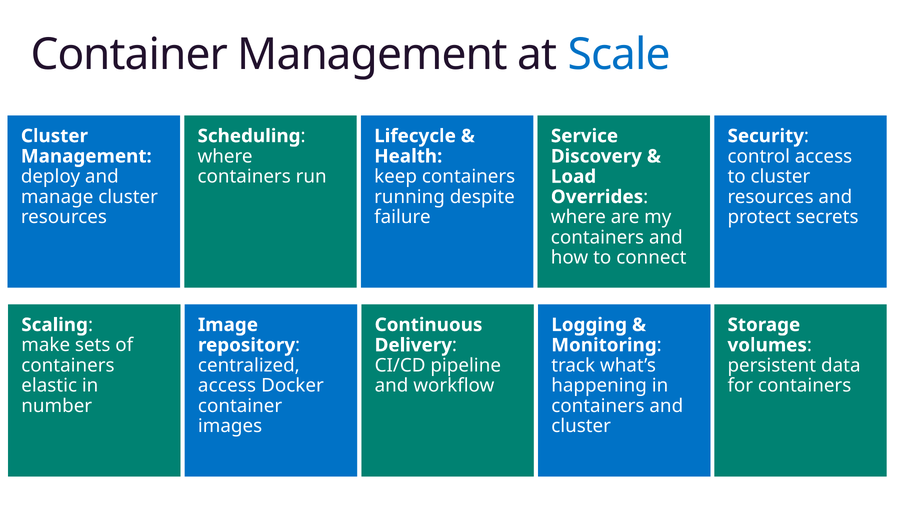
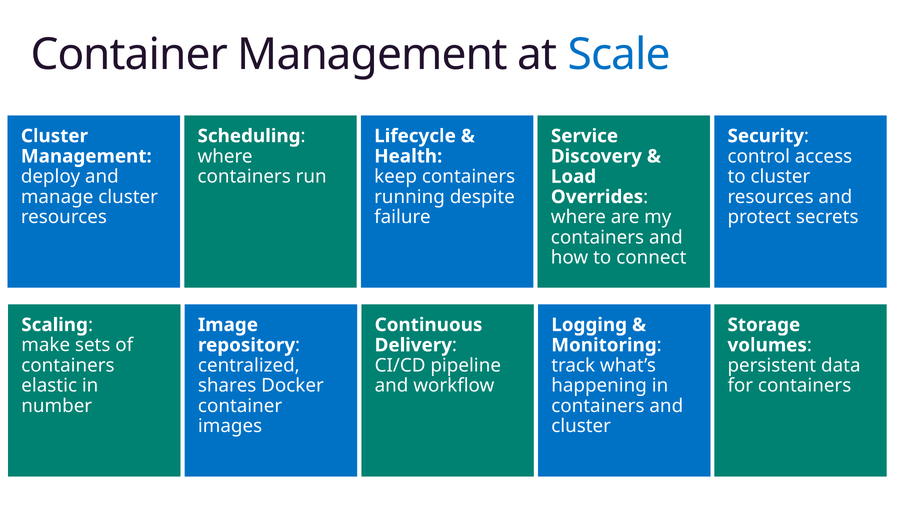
access: access -> shares (227, 386)
